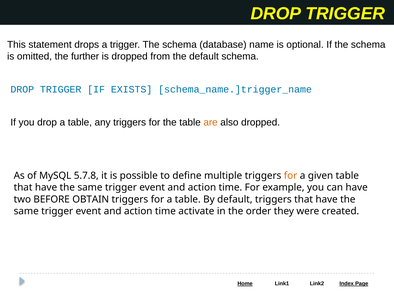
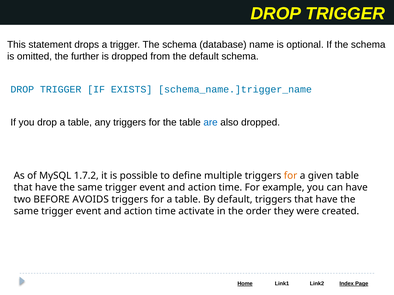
are colour: orange -> blue (211, 123)
5.7.8: 5.7.8 -> 1.7.2 (86, 176)
OBTAIN: OBTAIN -> AVOIDS (91, 200)
